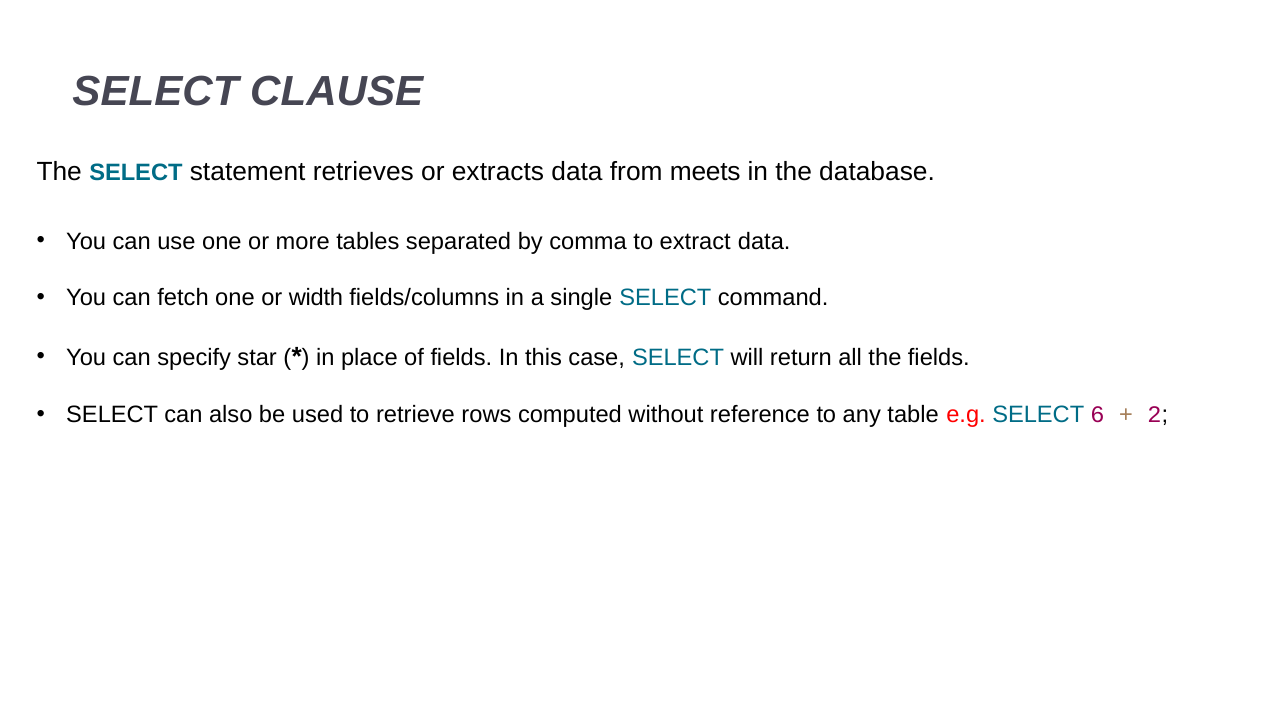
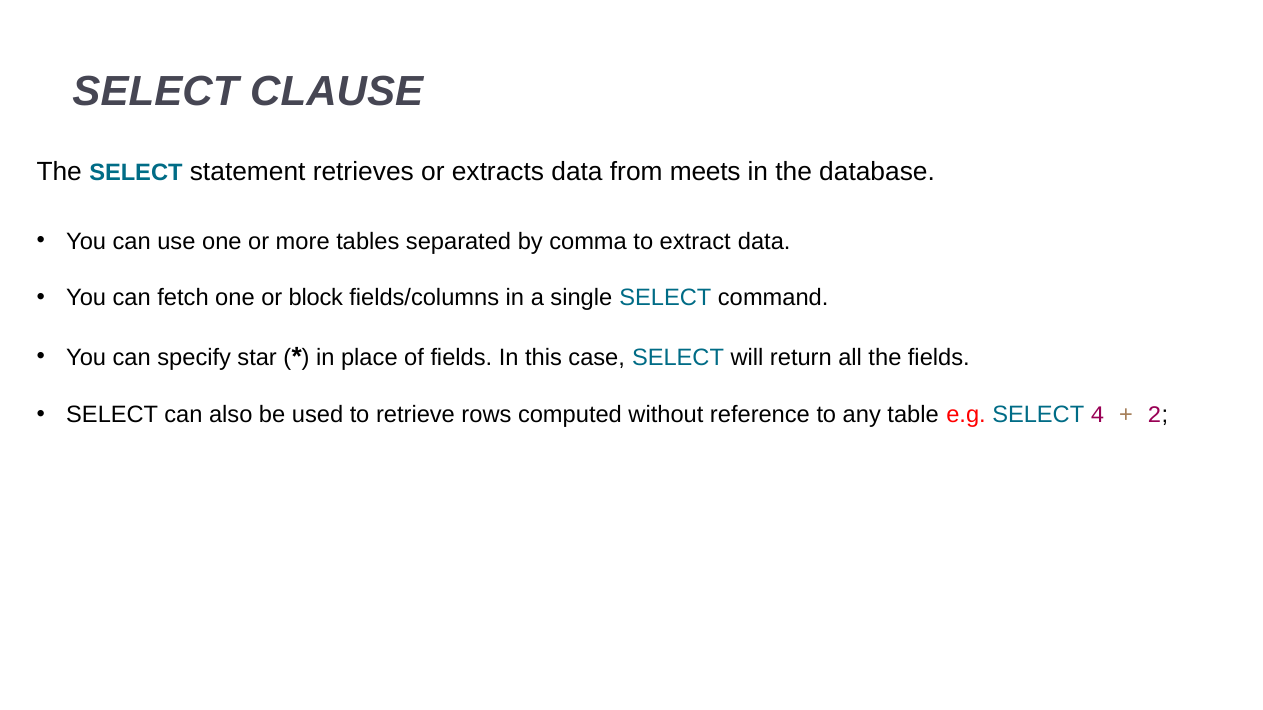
width: width -> block (316, 298)
6: 6 -> 4 (1098, 415)
